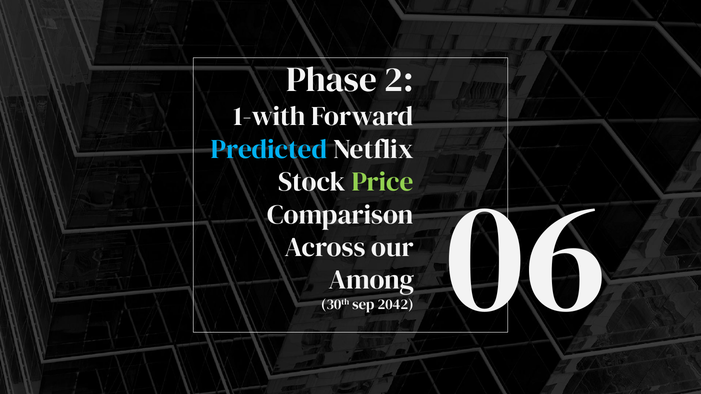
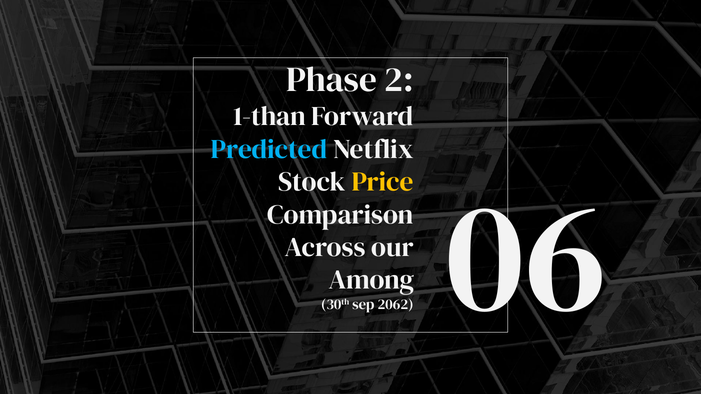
1-with: 1-with -> 1-than (269, 117)
Price colour: light green -> yellow (383, 182)
2042: 2042 -> 2062 (396, 304)
